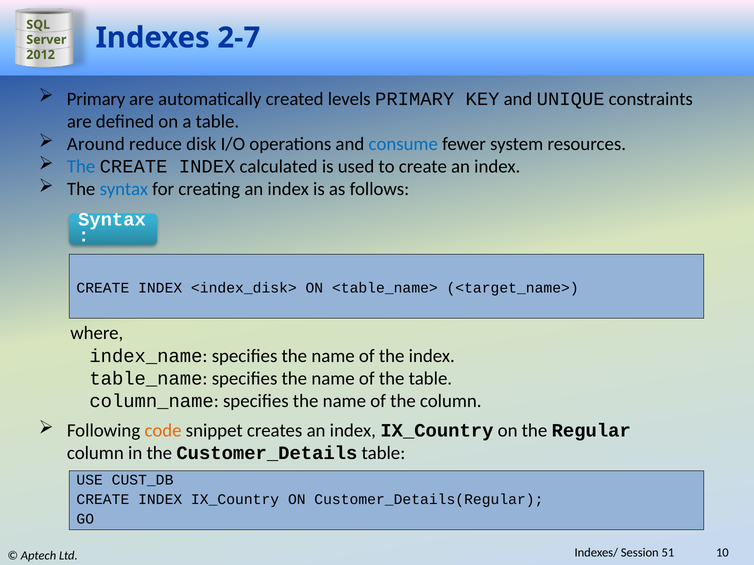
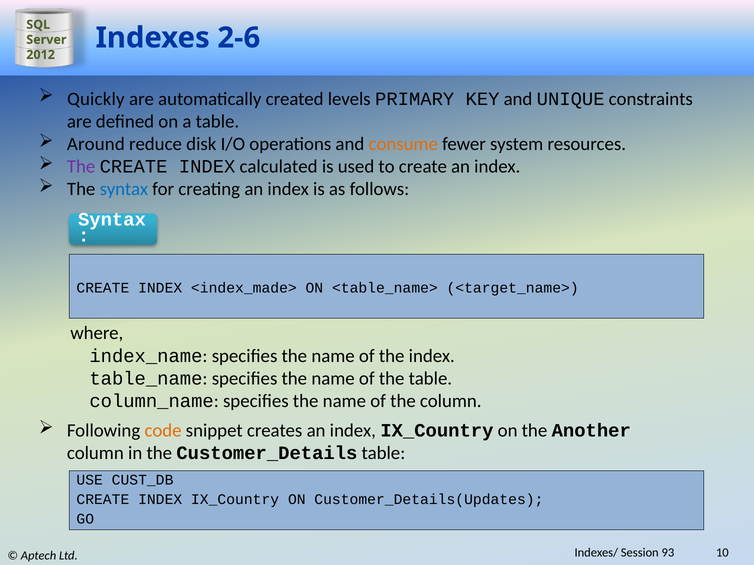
2-7: 2-7 -> 2-6 (239, 38)
Primary: Primary -> Quickly (96, 99)
consume colour: blue -> orange (403, 144)
The colour: blue -> purple (81, 167)
<index_disk>: <index_disk> -> <index_made> (244, 288)
Regular: Regular -> Another (591, 431)
Customer_Details(Regular: Customer_Details(Regular -> Customer_Details(Updates (429, 500)
51: 51 -> 93 (668, 553)
